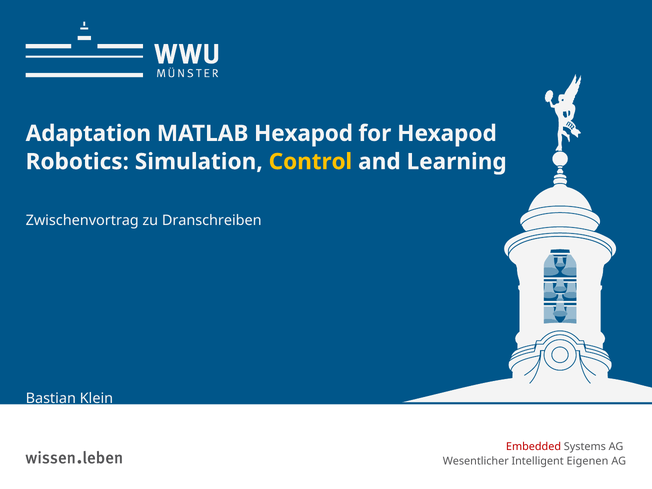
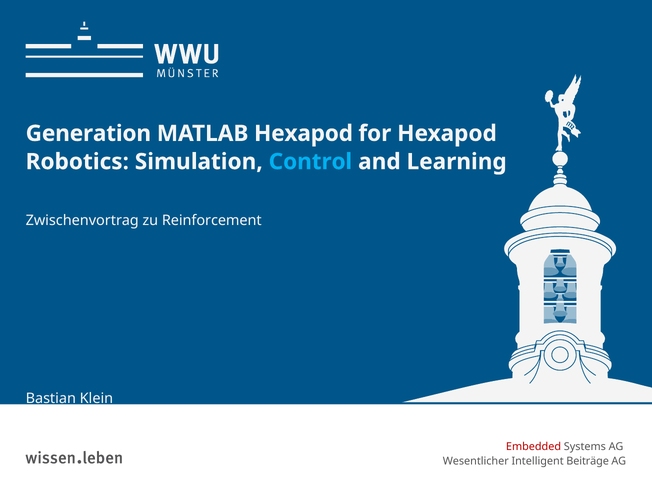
Adaptation: Adaptation -> Generation (88, 133)
Control colour: yellow -> light blue (310, 162)
Dranschreiben: Dranschreiben -> Reinforcement (212, 220)
Eigenen: Eigenen -> Beiträge (588, 461)
